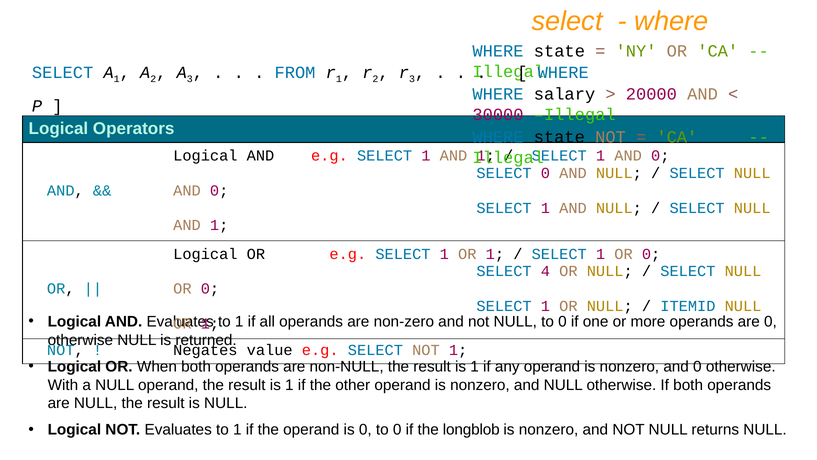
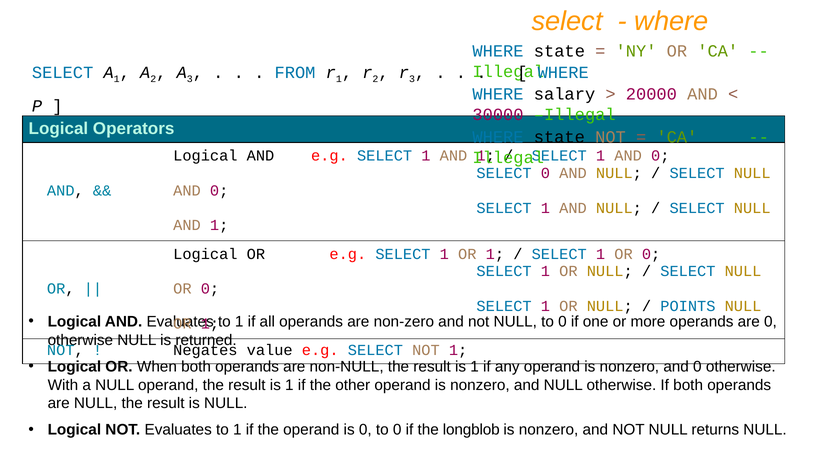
4: 4 -> 1 (545, 271)
ITEMID: ITEMID -> POINTS (688, 306)
